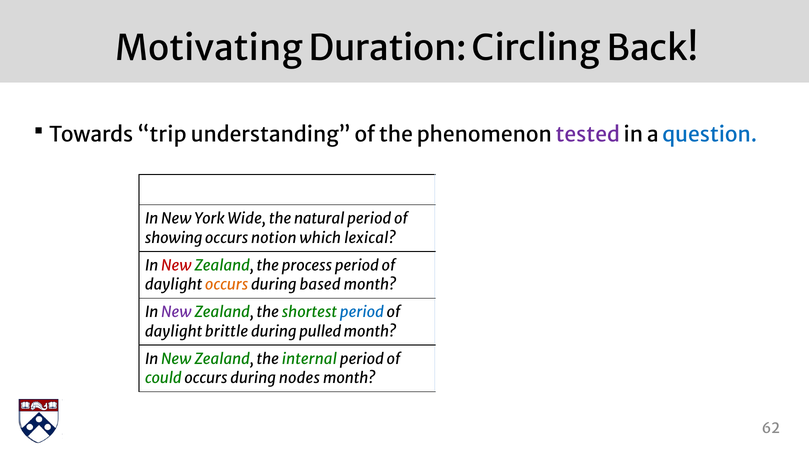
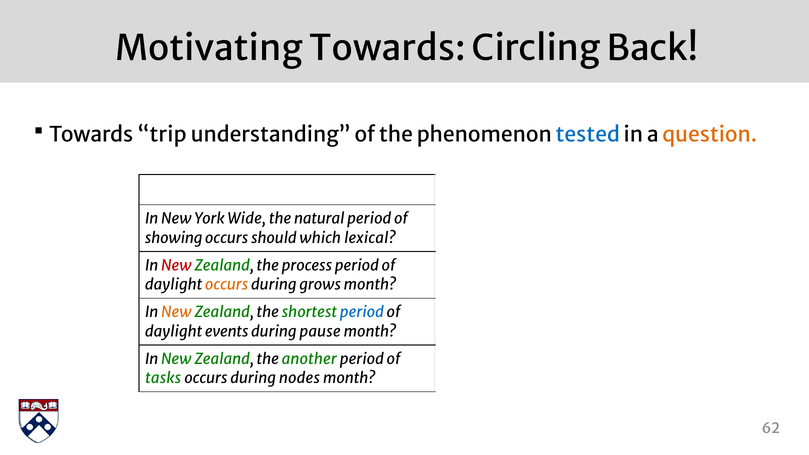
Motivating Duration: Duration -> Towards (388, 49)
tested colour: purple -> blue (588, 135)
question colour: blue -> orange (710, 135)
notion: notion -> should (274, 238)
based: based -> grows (320, 285)
New colour: purple -> orange (176, 312)
brittle: brittle -> events (227, 332)
pulled: pulled -> pause (320, 332)
internal: internal -> another (309, 359)
could: could -> tasks (163, 378)
